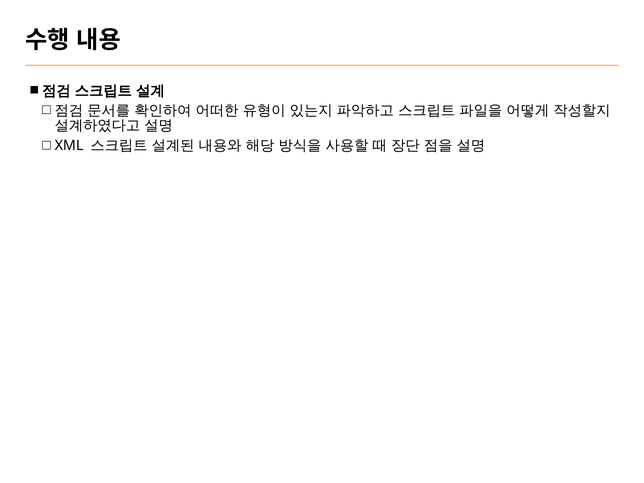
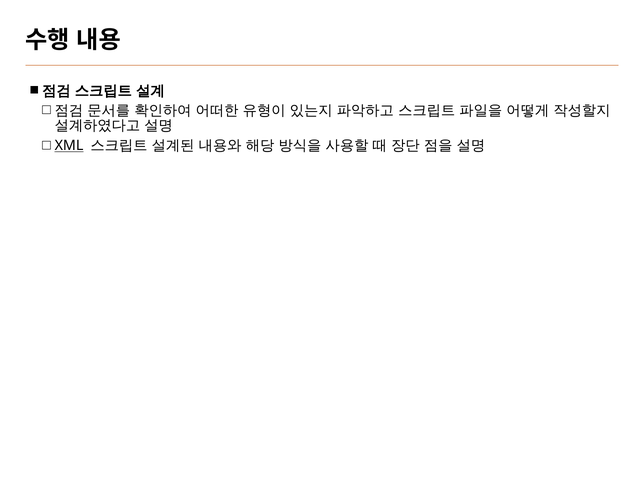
XML underline: none -> present (69, 146)
